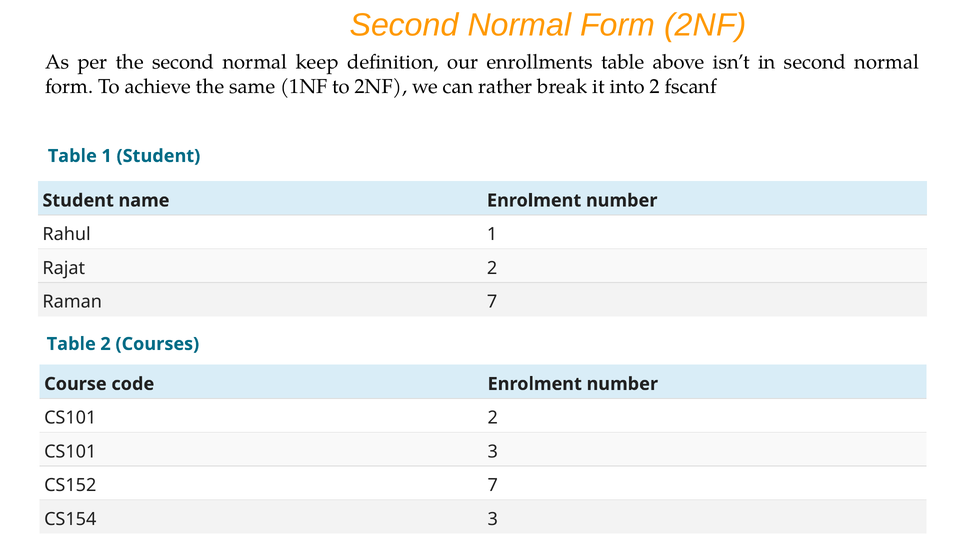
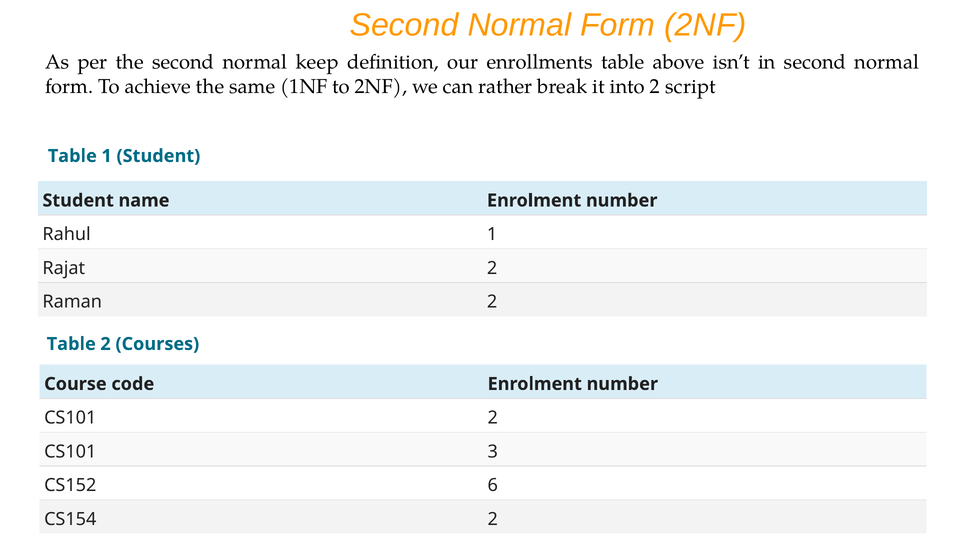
fscanf: fscanf -> script (691, 86)
Raman 7: 7 -> 2 (492, 302)
CS152 7: 7 -> 6 (493, 485)
CS154 3: 3 -> 2 (493, 519)
